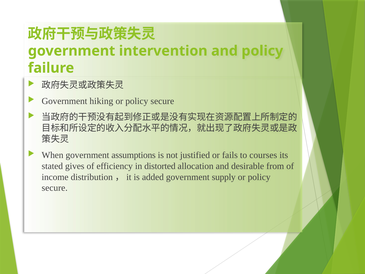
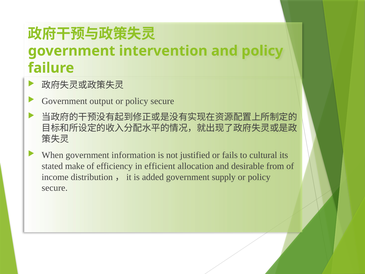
hiking: hiking -> output (101, 101)
assumptions: assumptions -> information (133, 155)
courses: courses -> cultural (263, 155)
gives: gives -> make (75, 166)
distorted: distorted -> efficient (160, 166)
